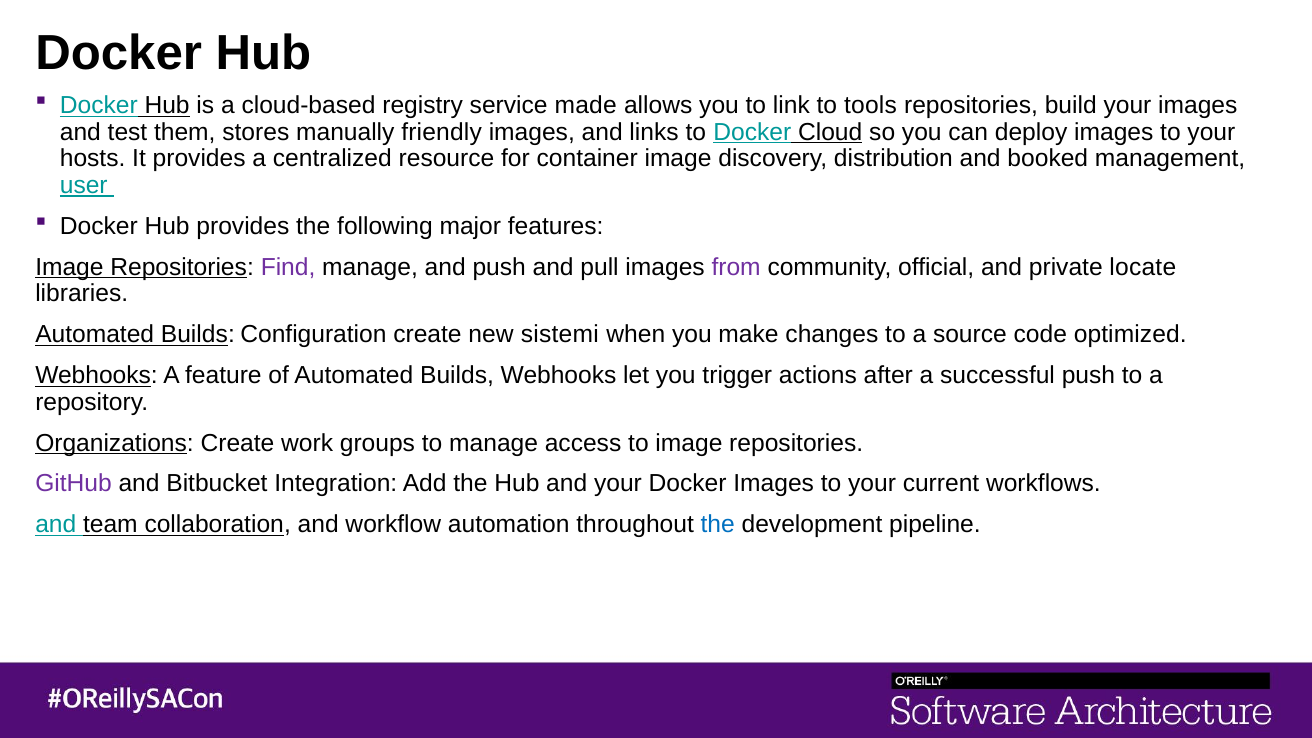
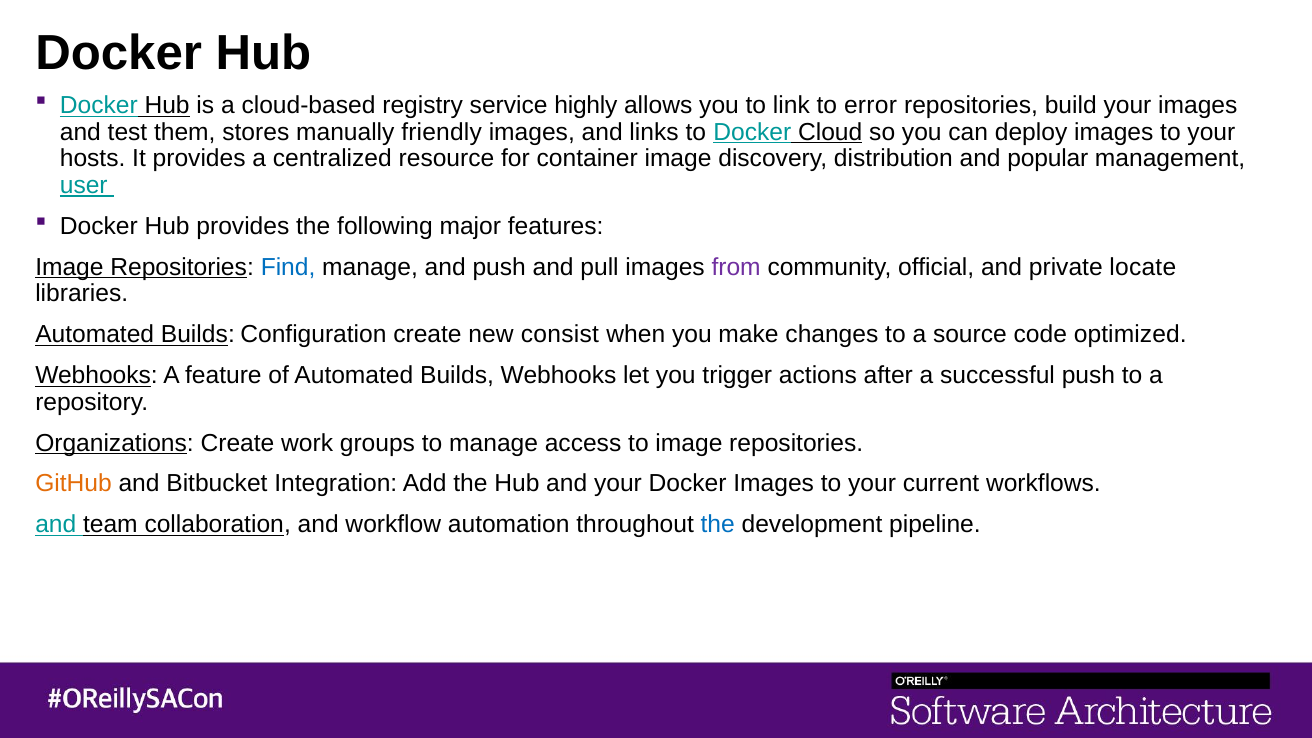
made: made -> highly (586, 105)
tools: tools -> error (871, 105)
booked: booked -> popular (1048, 159)
Find colour: purple -> blue (288, 267)
sistemi: sistemi -> consist (560, 334)
GitHub colour: purple -> orange (74, 484)
